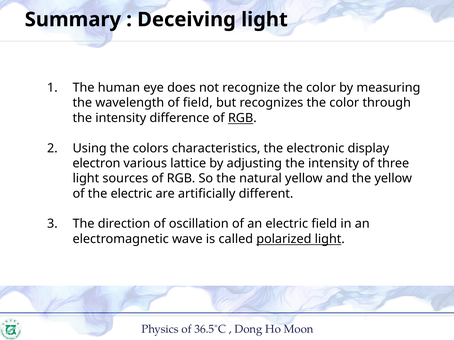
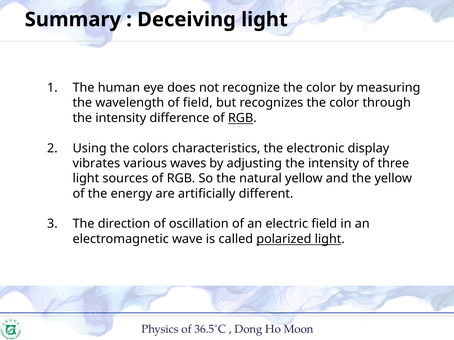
electron: electron -> vibrates (96, 164)
lattice: lattice -> waves (188, 164)
the electric: electric -> energy (131, 194)
